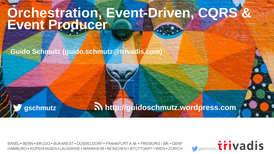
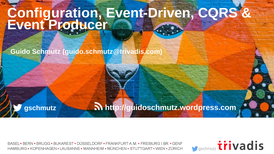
Orchestration: Orchestration -> Configuration (55, 13)
